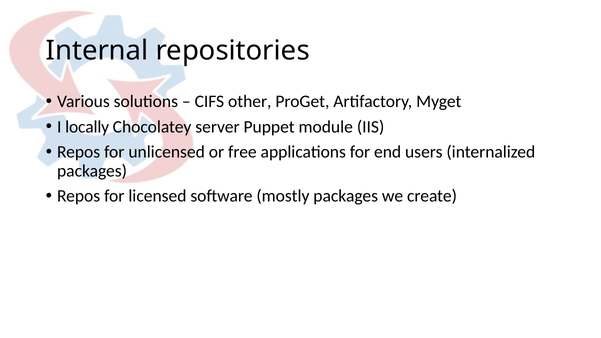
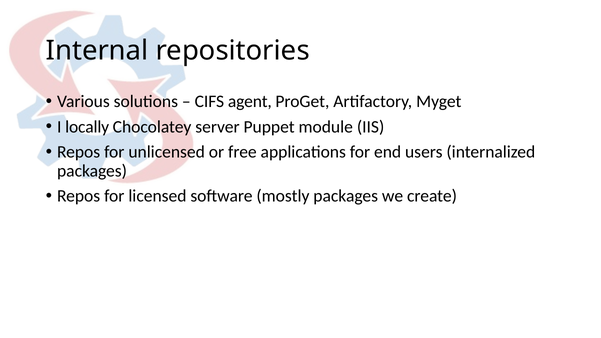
other: other -> agent (250, 102)
